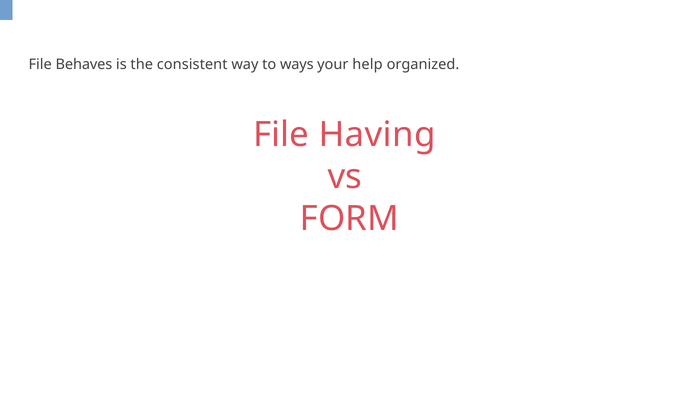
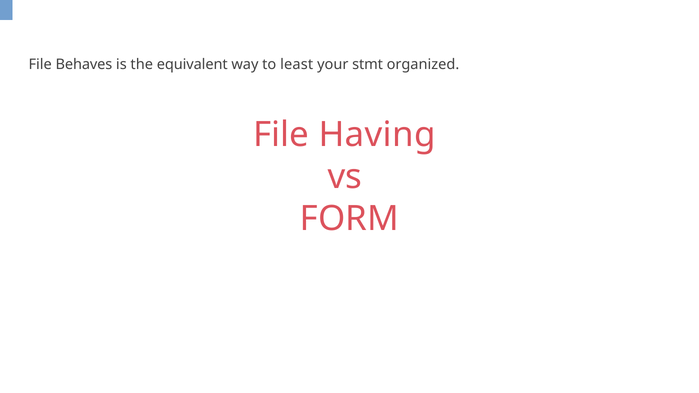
consistent: consistent -> equivalent (192, 64)
ways: ways -> least (297, 64)
help: help -> stmt (368, 64)
